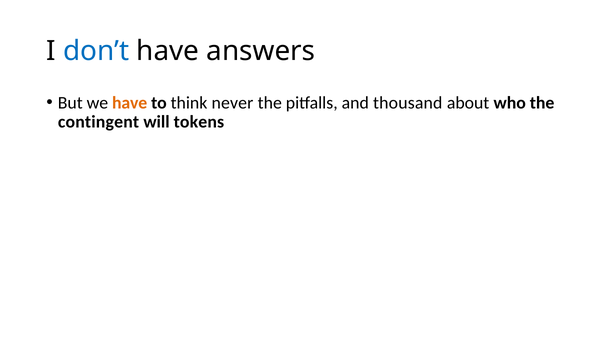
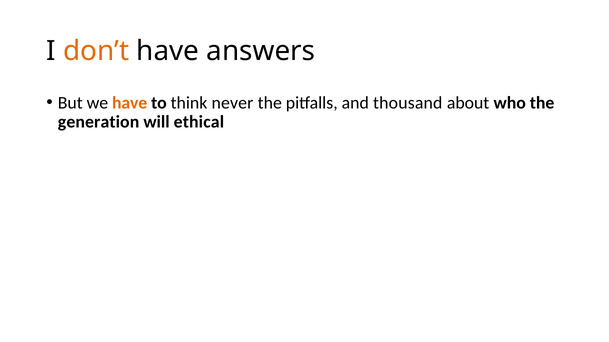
don’t colour: blue -> orange (96, 51)
contingent: contingent -> generation (99, 122)
tokens: tokens -> ethical (199, 122)
